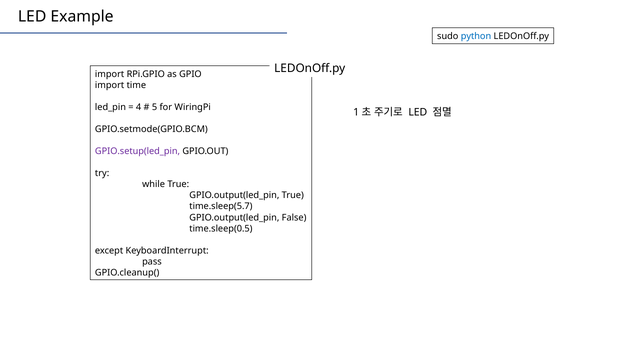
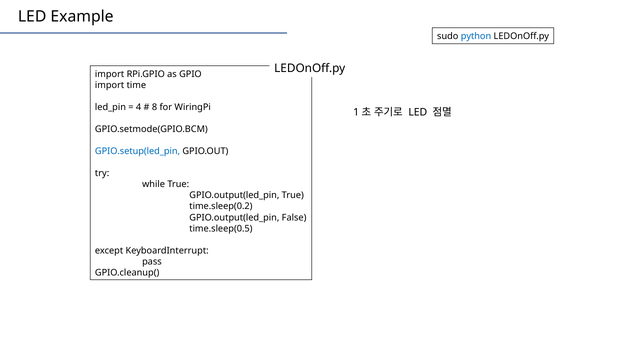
5: 5 -> 8 (155, 107)
GPIO.setup(led_pin colour: purple -> blue (137, 151)
time.sleep(5.7: time.sleep(5.7 -> time.sleep(0.2 (221, 206)
